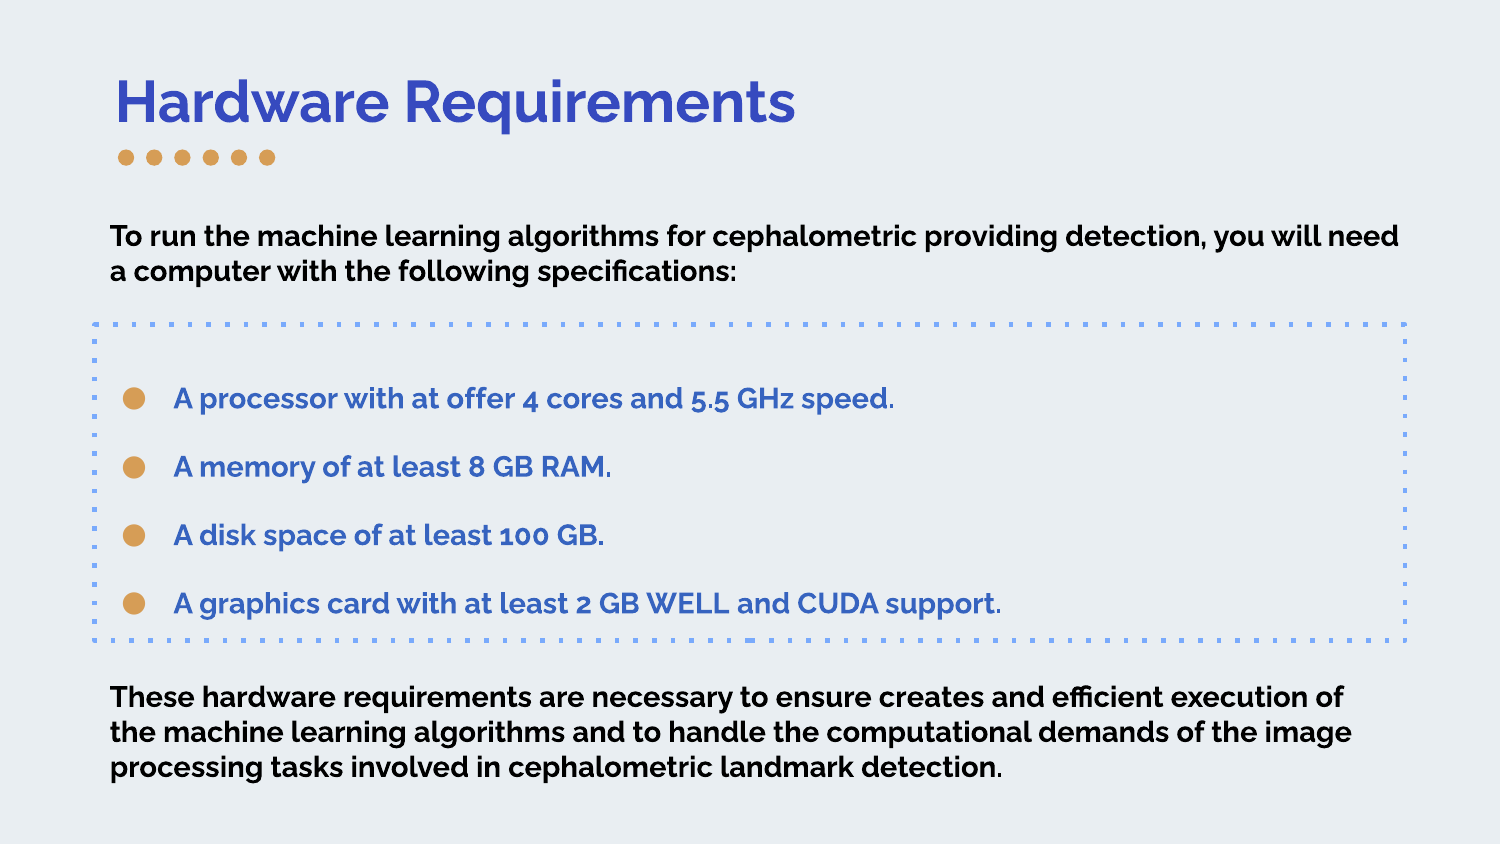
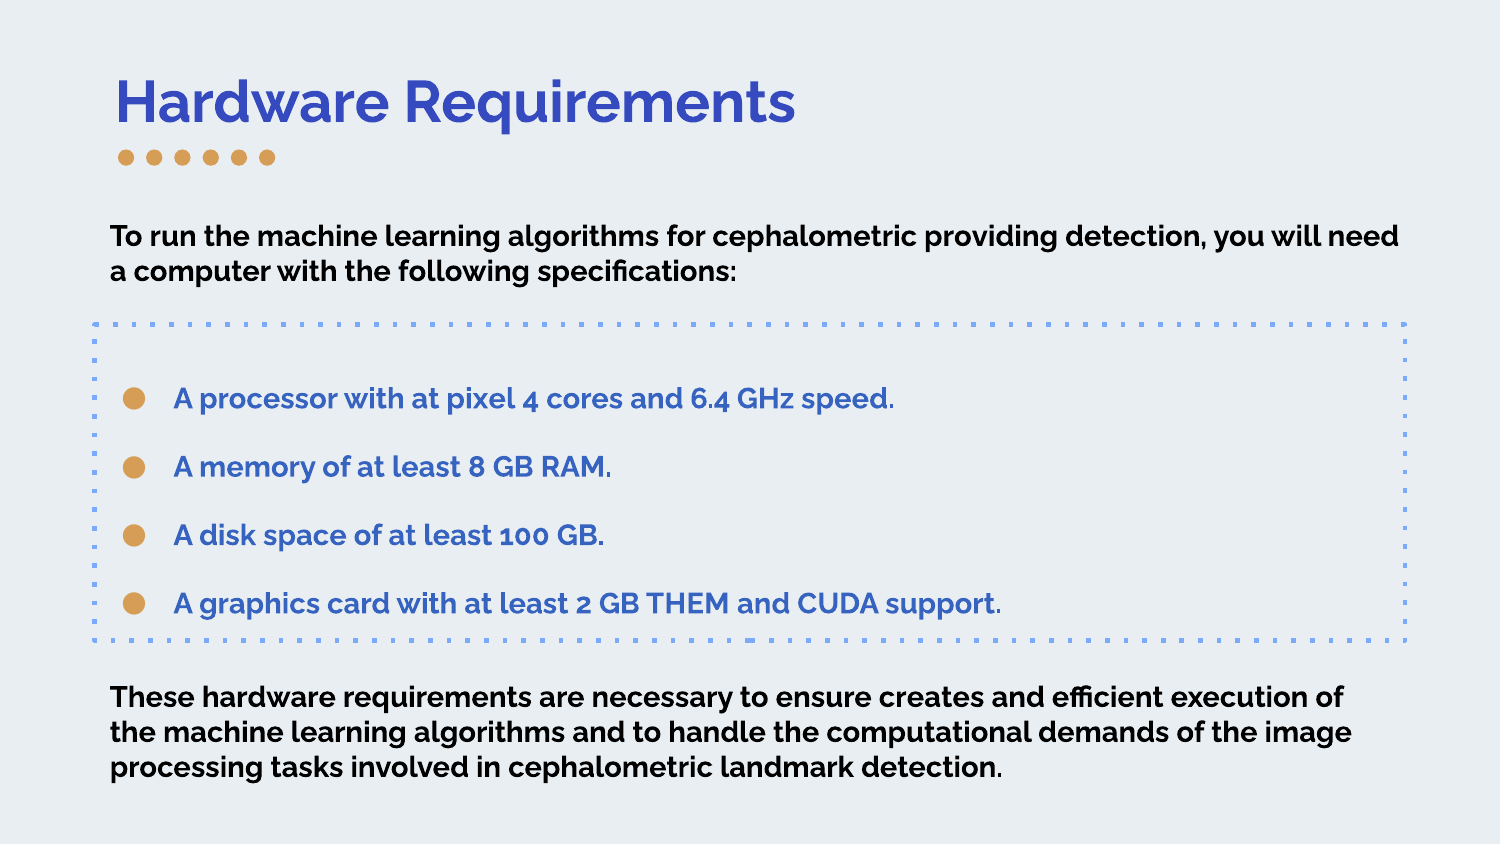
offer: offer -> pixel (481, 399)
5.5: 5.5 -> 6.4 (710, 399)
WELL: WELL -> THEM (688, 604)
